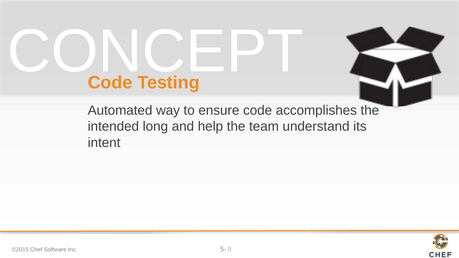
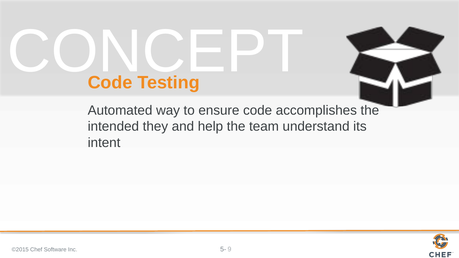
long: long -> they (155, 127)
